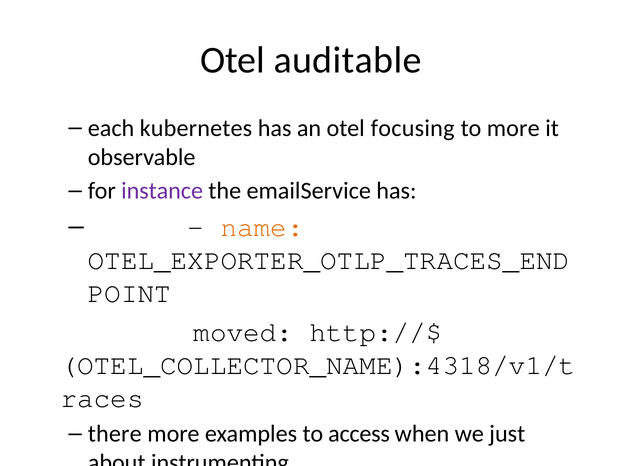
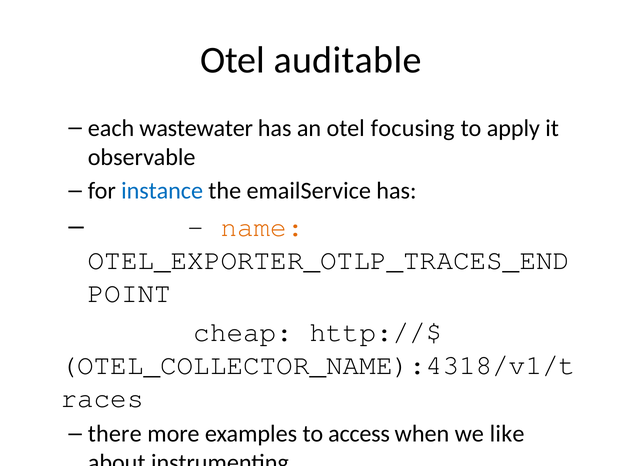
kubernetes: kubernetes -> wastewater (196, 128)
to more: more -> apply (513, 128)
instance colour: purple -> blue (162, 191)
moved: moved -> cheap (243, 332)
just: just -> like (507, 434)
